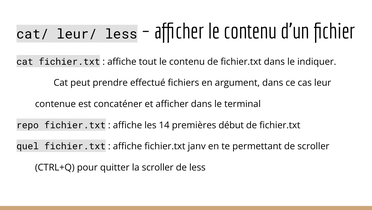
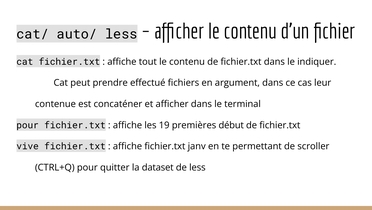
leur/: leur/ -> auto/ (77, 34)
repo: repo -> pour (28, 125)
14: 14 -> 19 (164, 125)
quel: quel -> vive (28, 146)
la scroller: scroller -> dataset (158, 167)
